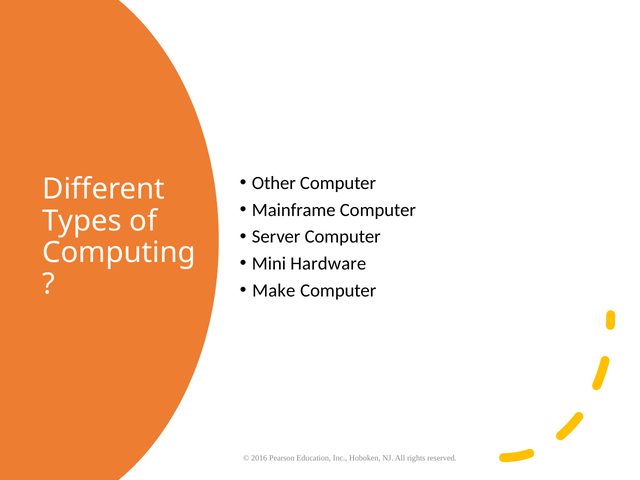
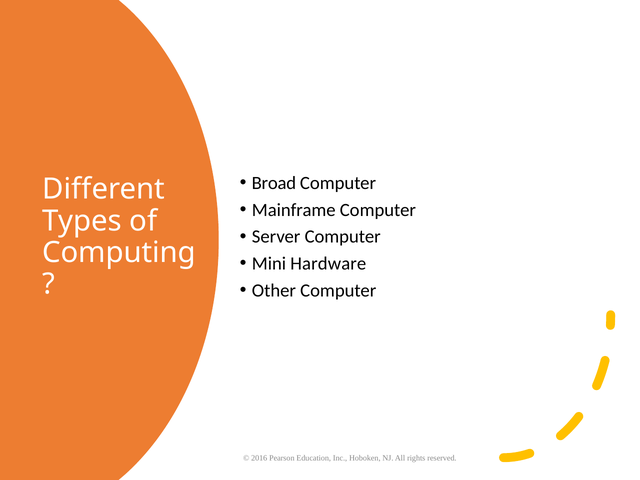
Other: Other -> Broad (274, 183)
Make: Make -> Other (274, 290)
